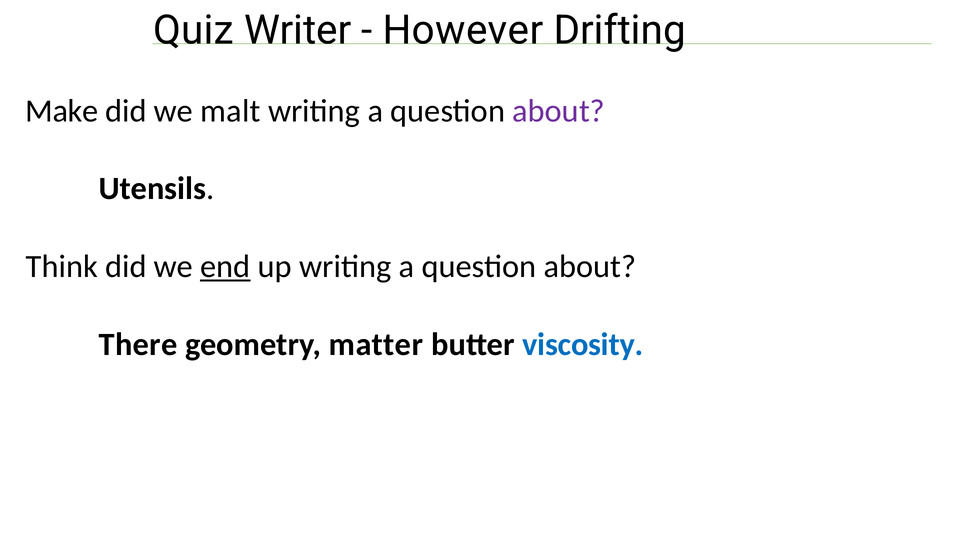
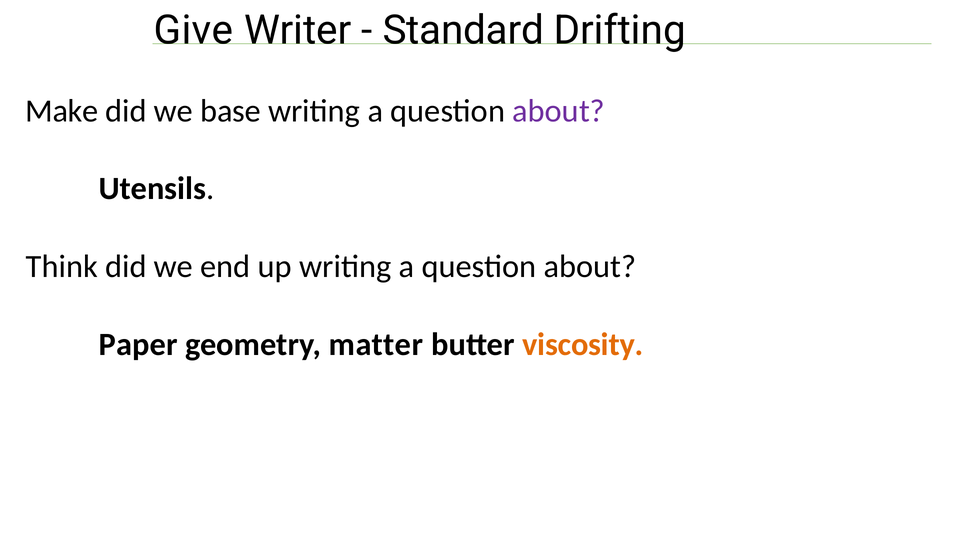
Quiz: Quiz -> Give (193, 30)
However: However -> Standard (463, 30)
malt: malt -> base (231, 111)
end underline: present -> none (225, 266)
There: There -> Paper (138, 344)
viscosity colour: blue -> orange (583, 344)
